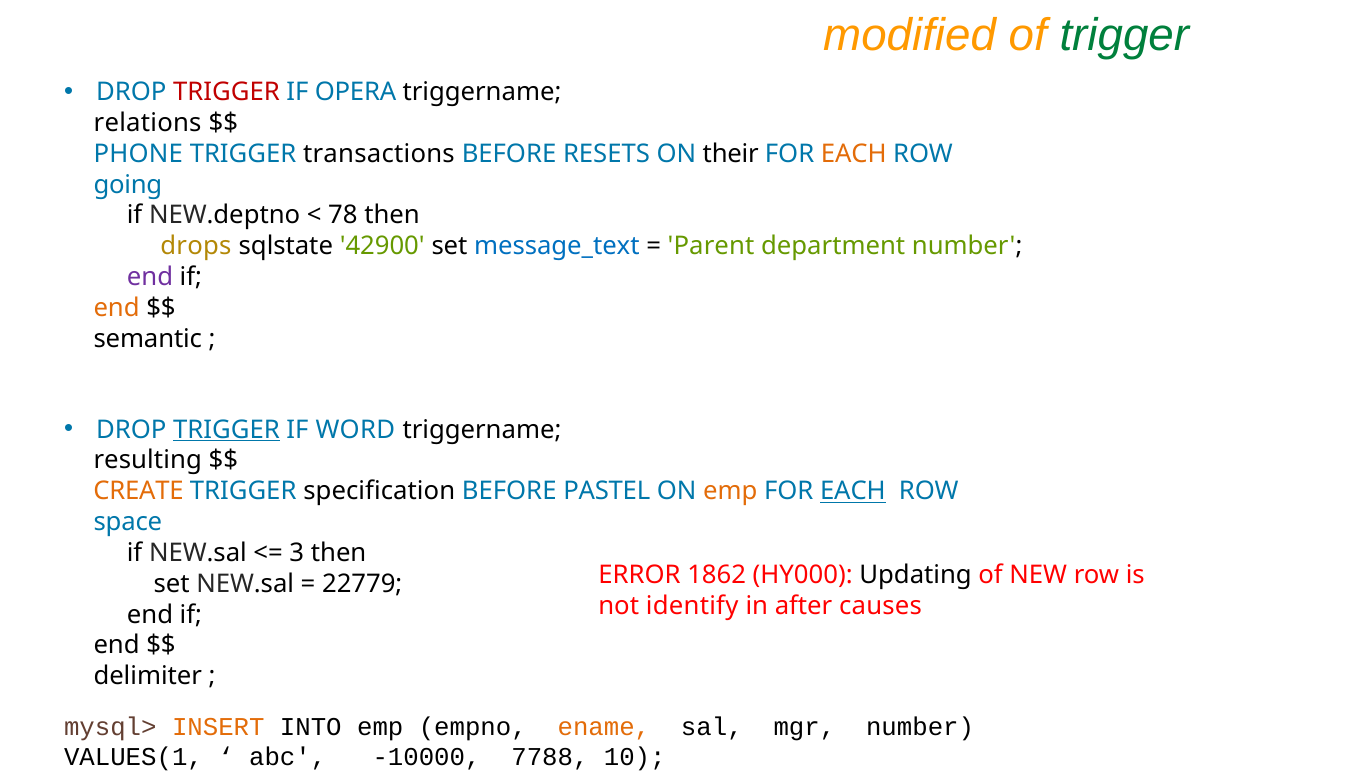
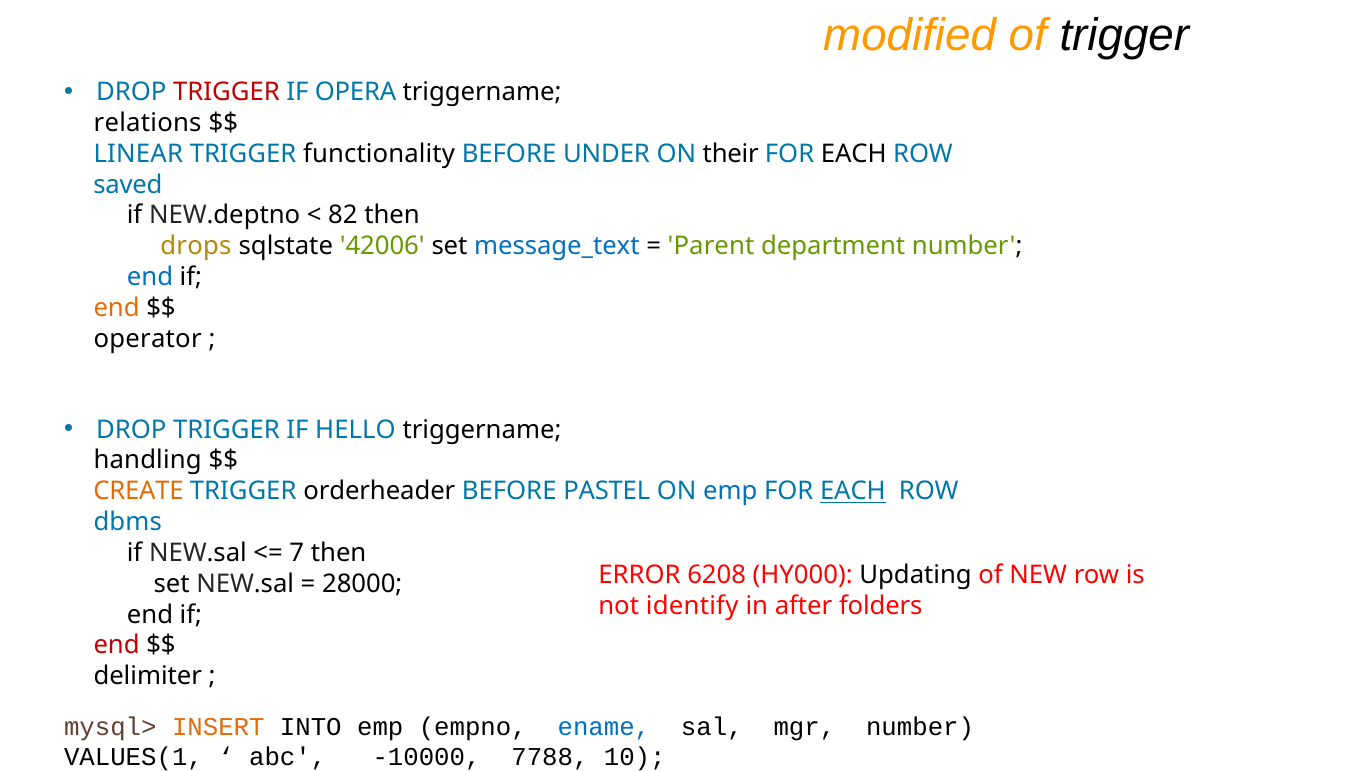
trigger colour: green -> black (1124, 36)
PHONE: PHONE -> LINEAR (138, 154)
transactions: transactions -> functionality (379, 154)
RESETS: RESETS -> UNDER (607, 154)
EACH colour: orange -> black (854, 154)
going: going -> saved (128, 185)
78: 78 -> 82 (343, 215)
42900: 42900 -> 42006 (382, 246)
end colour: purple -> blue (150, 277)
semantic: semantic -> operator (148, 339)
TRIGGER underline: present -> none (226, 430)
WORD: WORD -> HELLO (355, 430)
resulting: resulting -> handling (148, 461)
specification: specification -> orderheader (379, 491)
emp colour: orange -> blue (730, 491)
space: space -> dbms (128, 522)
3: 3 -> 7 (297, 553)
1862: 1862 -> 6208 (717, 575)
22779: 22779 -> 28000 (362, 584)
causes: causes -> folders (881, 606)
end colour: black -> red (117, 646)
ename colour: orange -> blue (604, 727)
